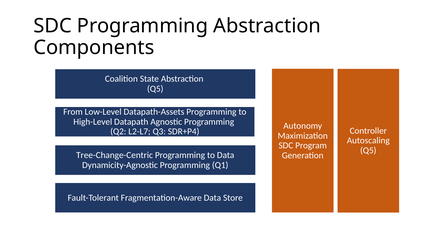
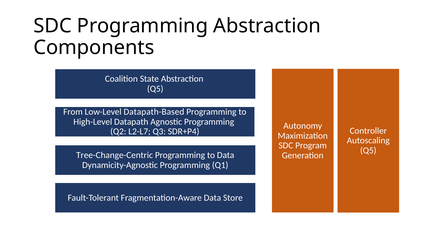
Datapath-Assets: Datapath-Assets -> Datapath-Based (154, 112)
